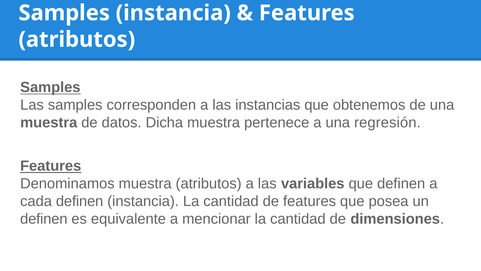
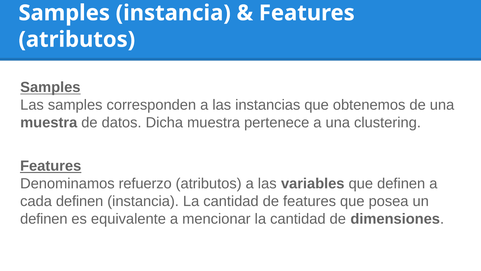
regresión: regresión -> clustering (387, 123)
Denominamos muestra: muestra -> refuerzo (145, 183)
